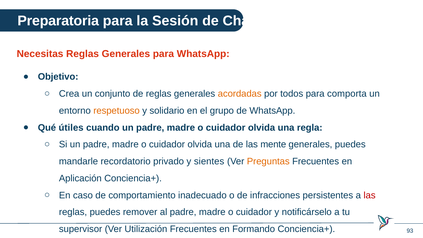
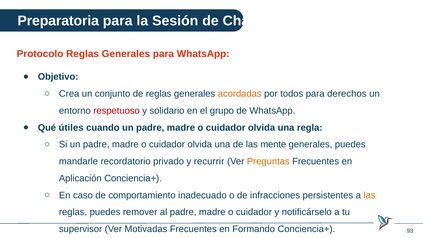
Necesitas: Necesitas -> Protocolo (40, 54)
comporta: comporta -> derechos (347, 94)
respetuoso colour: orange -> red (117, 111)
sientes: sientes -> recurrir (209, 161)
las colour: red -> orange (370, 195)
Utilización: Utilización -> Motivadas (146, 229)
